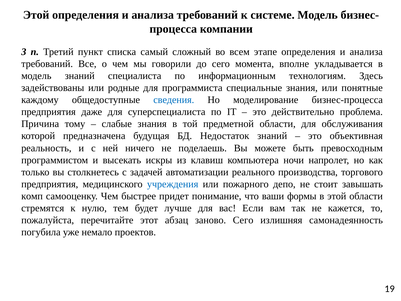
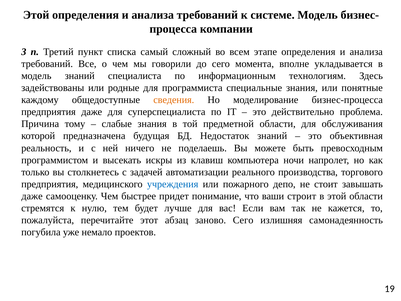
сведения colour: blue -> orange (174, 100)
комп: комп -> даже (32, 196)
формы: формы -> строит (302, 196)
